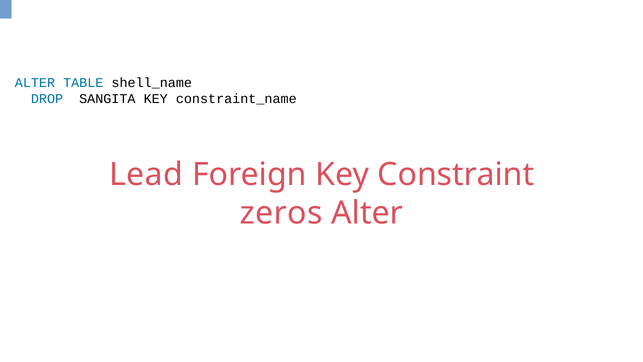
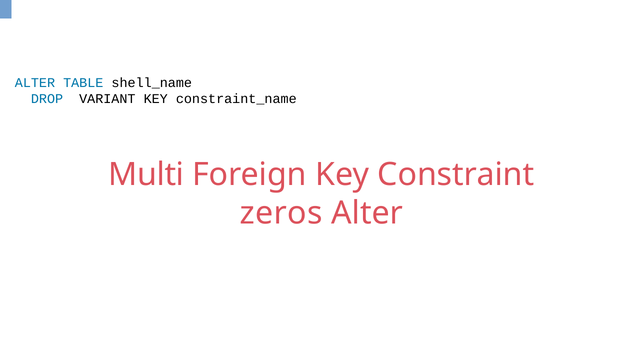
SANGITA: SANGITA -> VARIANT (107, 99)
Lead: Lead -> Multi (146, 174)
